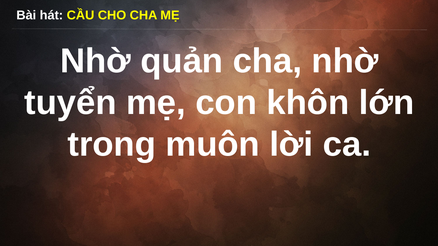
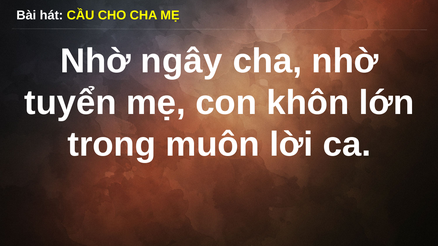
quản: quản -> ngây (182, 61)
